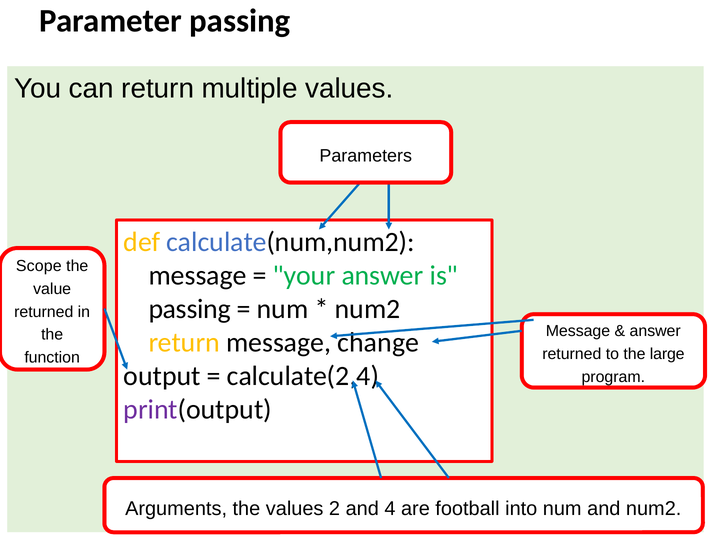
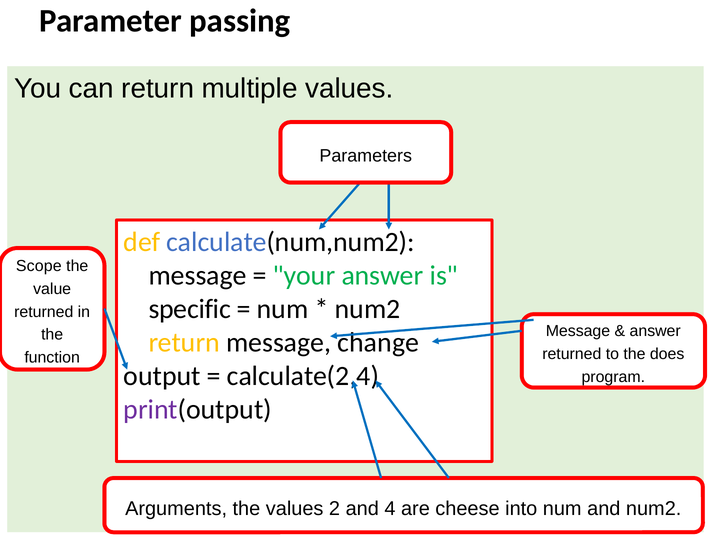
passing: passing -> specific (190, 309)
large: large -> does (667, 354)
football: football -> cheese (467, 509)
